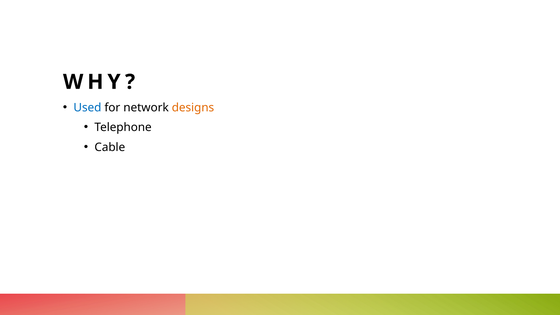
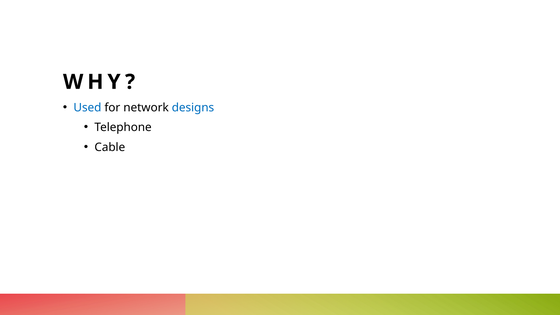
designs colour: orange -> blue (193, 108)
